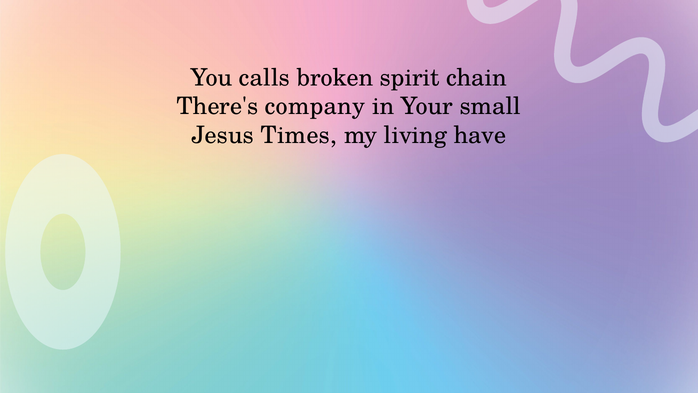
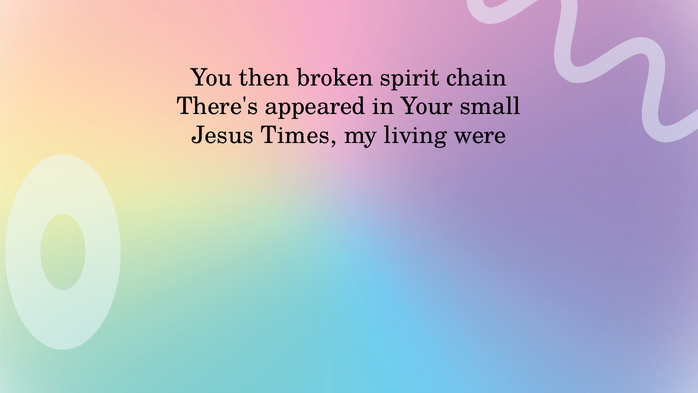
calls: calls -> then (264, 78)
company: company -> appeared (315, 106)
have: have -> were (480, 135)
